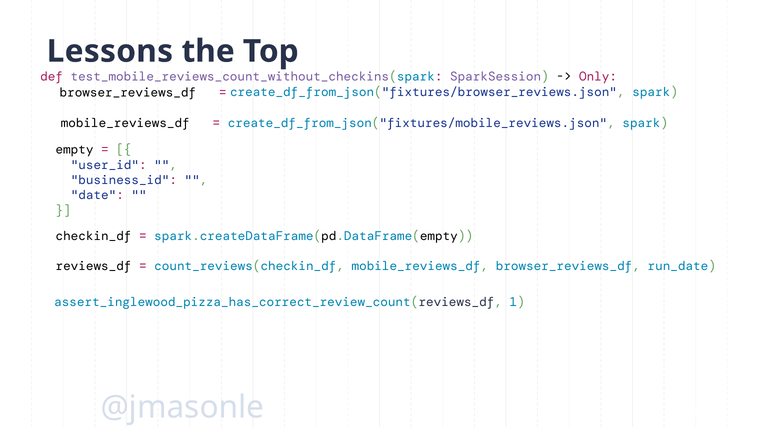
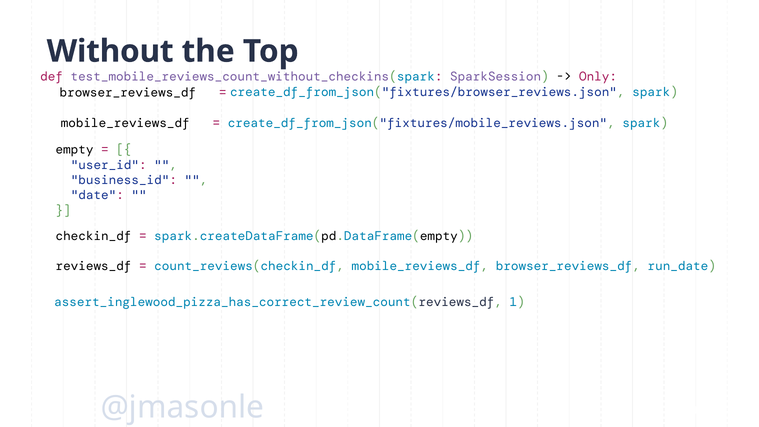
Lessons: Lessons -> Without (110, 51)
